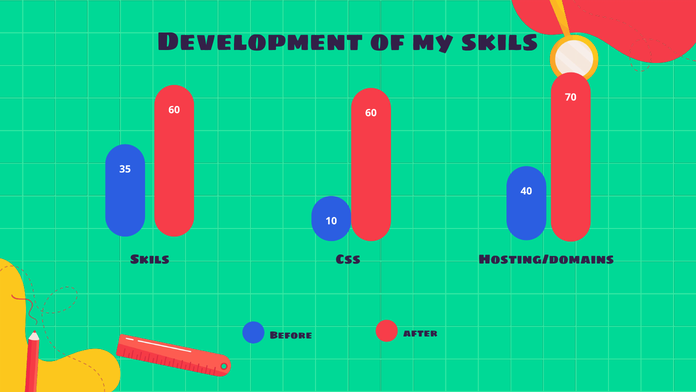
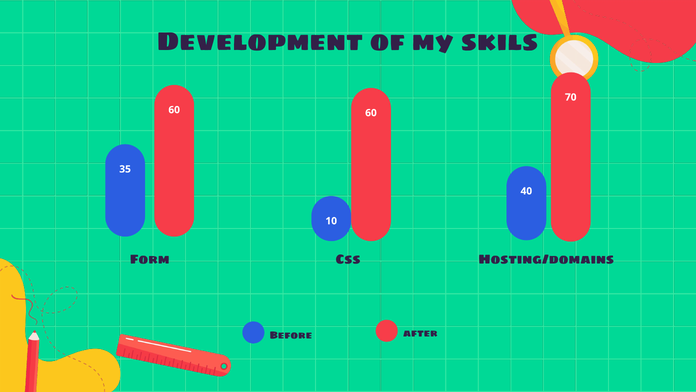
Skils: Skils -> Form (150, 259)
